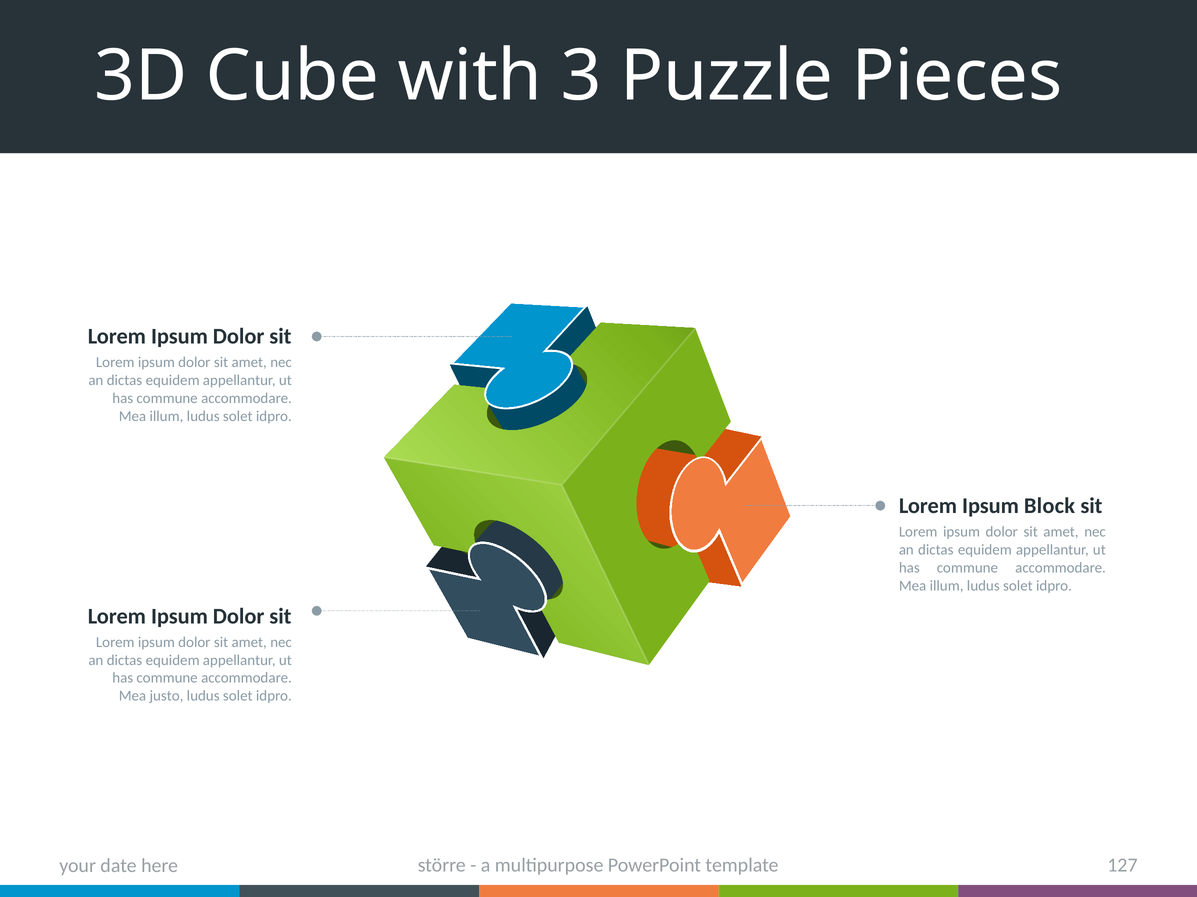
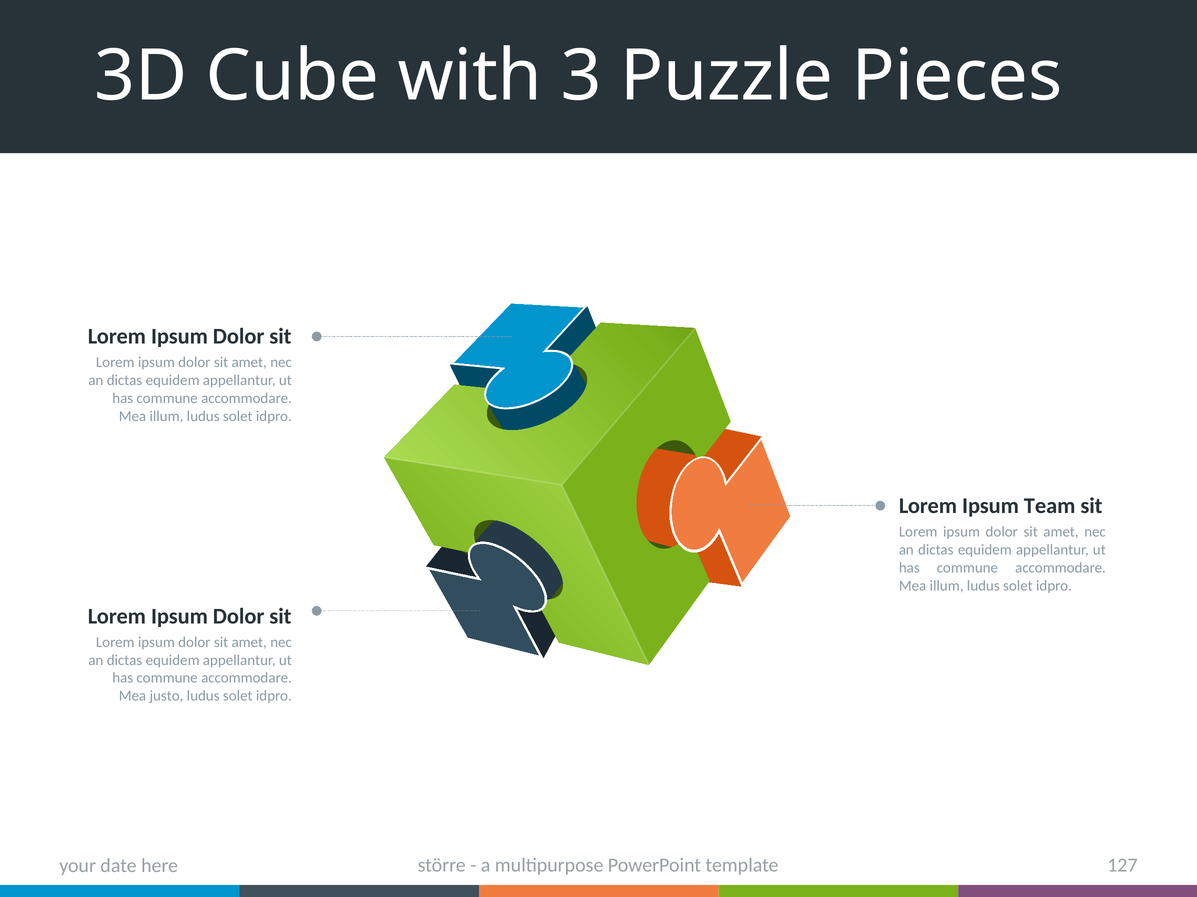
Block: Block -> Team (1050, 506)
